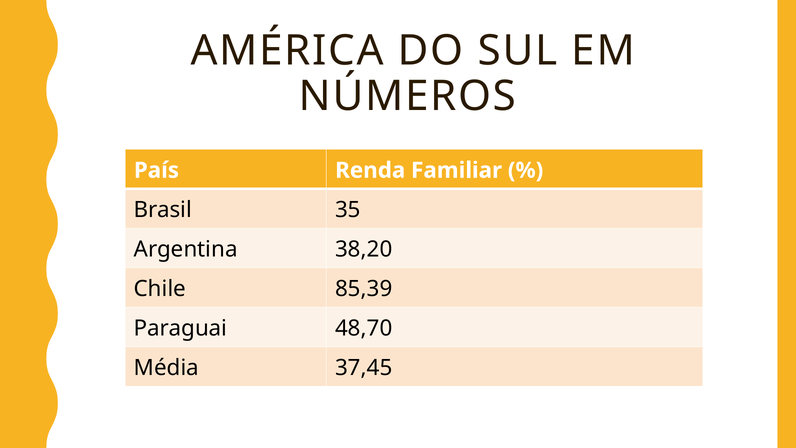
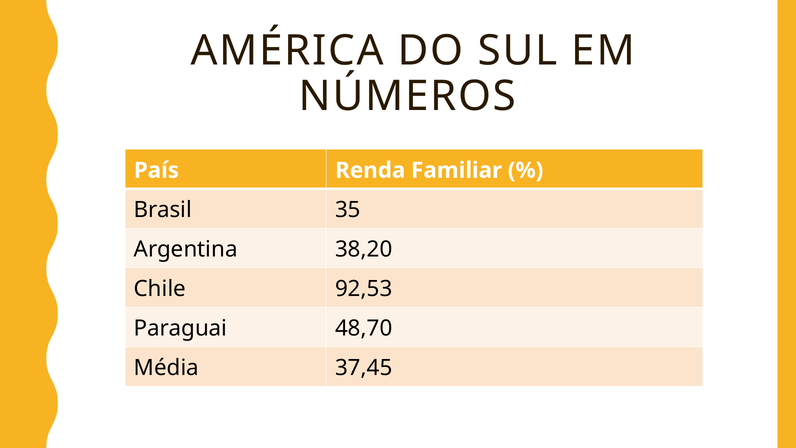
85,39: 85,39 -> 92,53 (364, 289)
